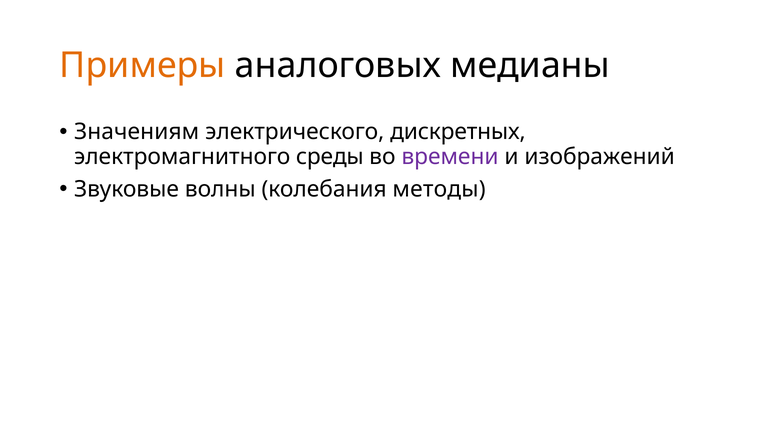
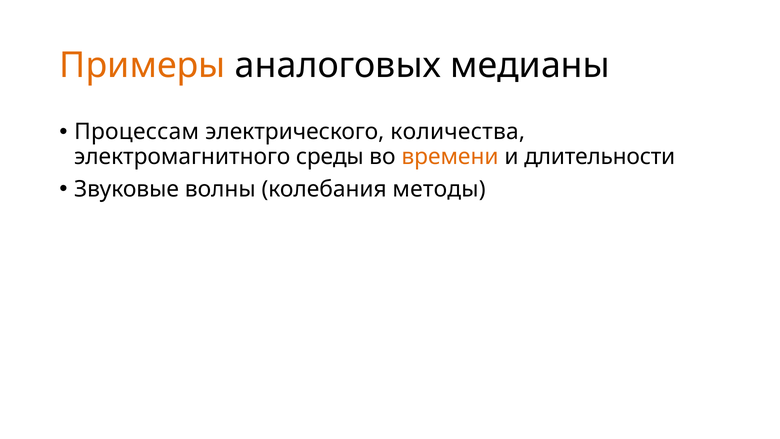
Значениям: Значениям -> Процессам (137, 132)
дискретных: дискретных -> количества (458, 132)
времени colour: purple -> orange (450, 156)
изображений: изображений -> длительности (600, 156)
